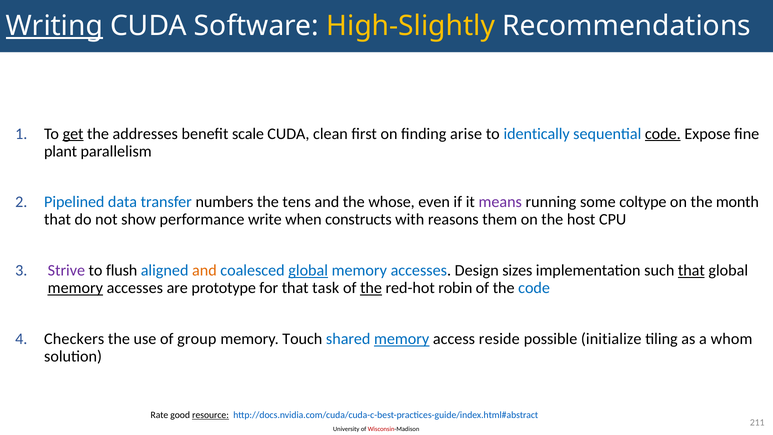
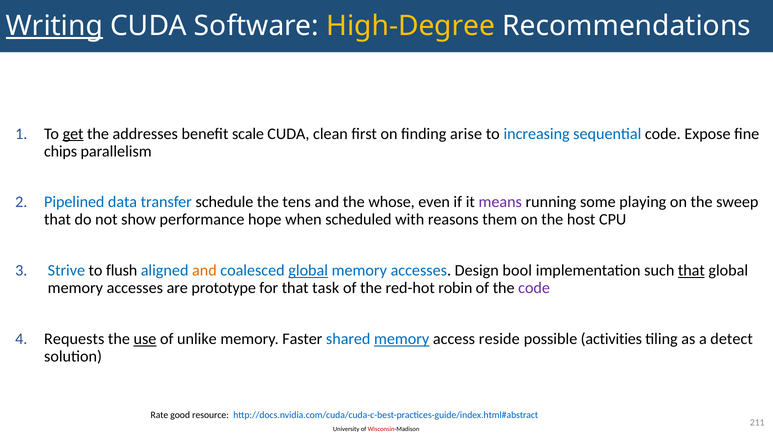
High-Slightly: High-Slightly -> High-Degree (411, 26)
identically: identically -> increasing (537, 134)
code underline: present -> none (663, 134)
plant: plant -> chips (61, 151)
numbers: numbers -> schedule (224, 202)
coltype: coltype -> playing (643, 202)
month: month -> sweep (737, 202)
write: write -> hope (265, 220)
constructs: constructs -> scheduled (358, 220)
Strive colour: purple -> blue (66, 270)
sizes: sizes -> bool (517, 270)
memory underline: present -> none (75, 288)
the underline: present -> none (371, 288)
code colour: blue -> purple (534, 288)
Checkers: Checkers -> Requests (74, 339)
use underline: none -> present (145, 339)
group: group -> unlike (197, 339)
Touch: Touch -> Faster (302, 339)
initialize: initialize -> activities (611, 339)
whom: whom -> detect (732, 339)
resource underline: present -> none (211, 415)
